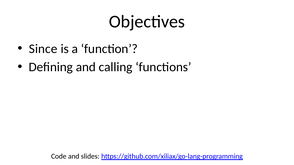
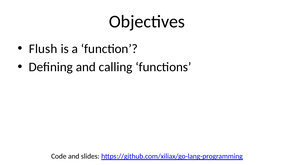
Since: Since -> Flush (43, 49)
